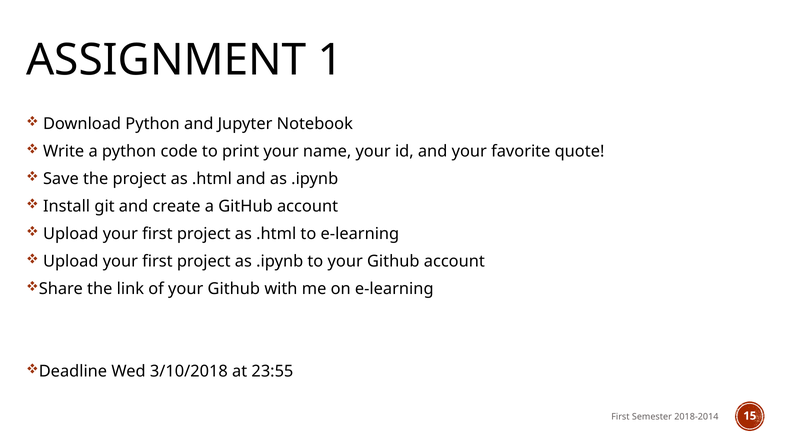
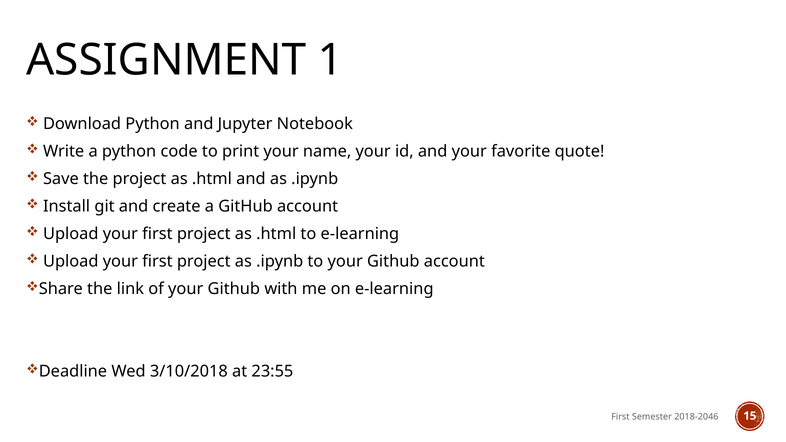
2018-2014: 2018-2014 -> 2018-2046 (696, 417)
